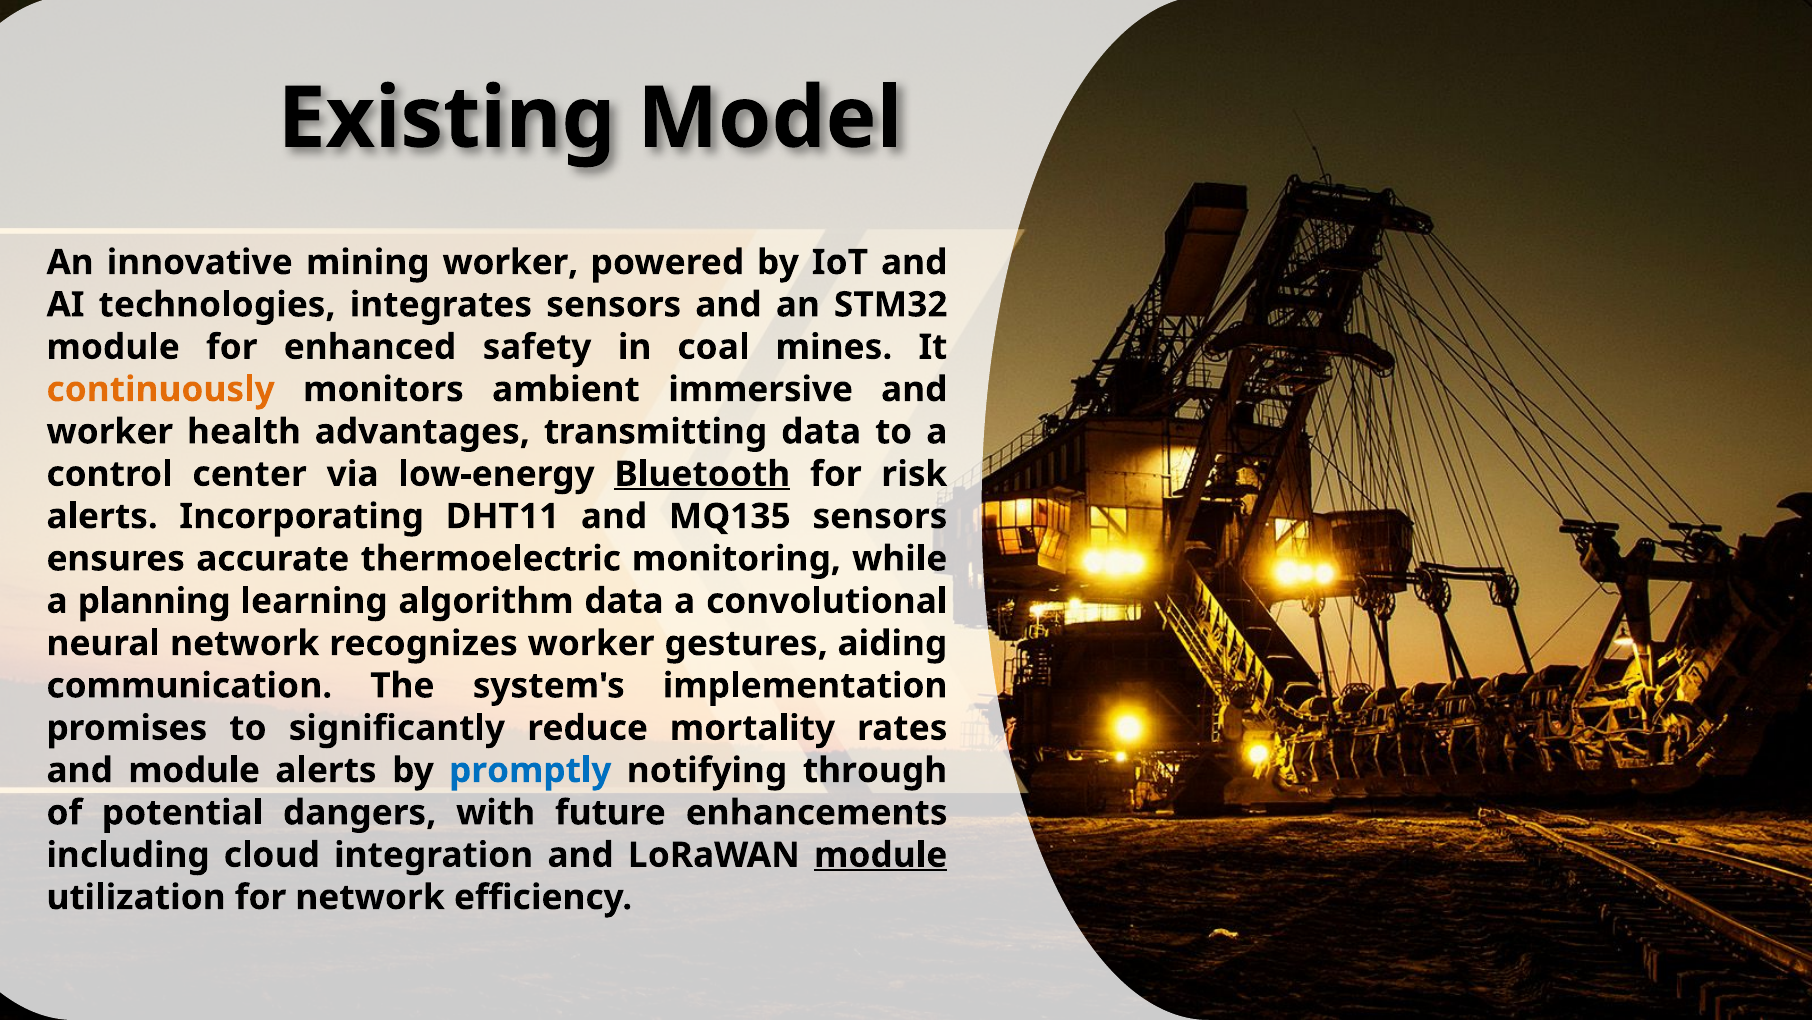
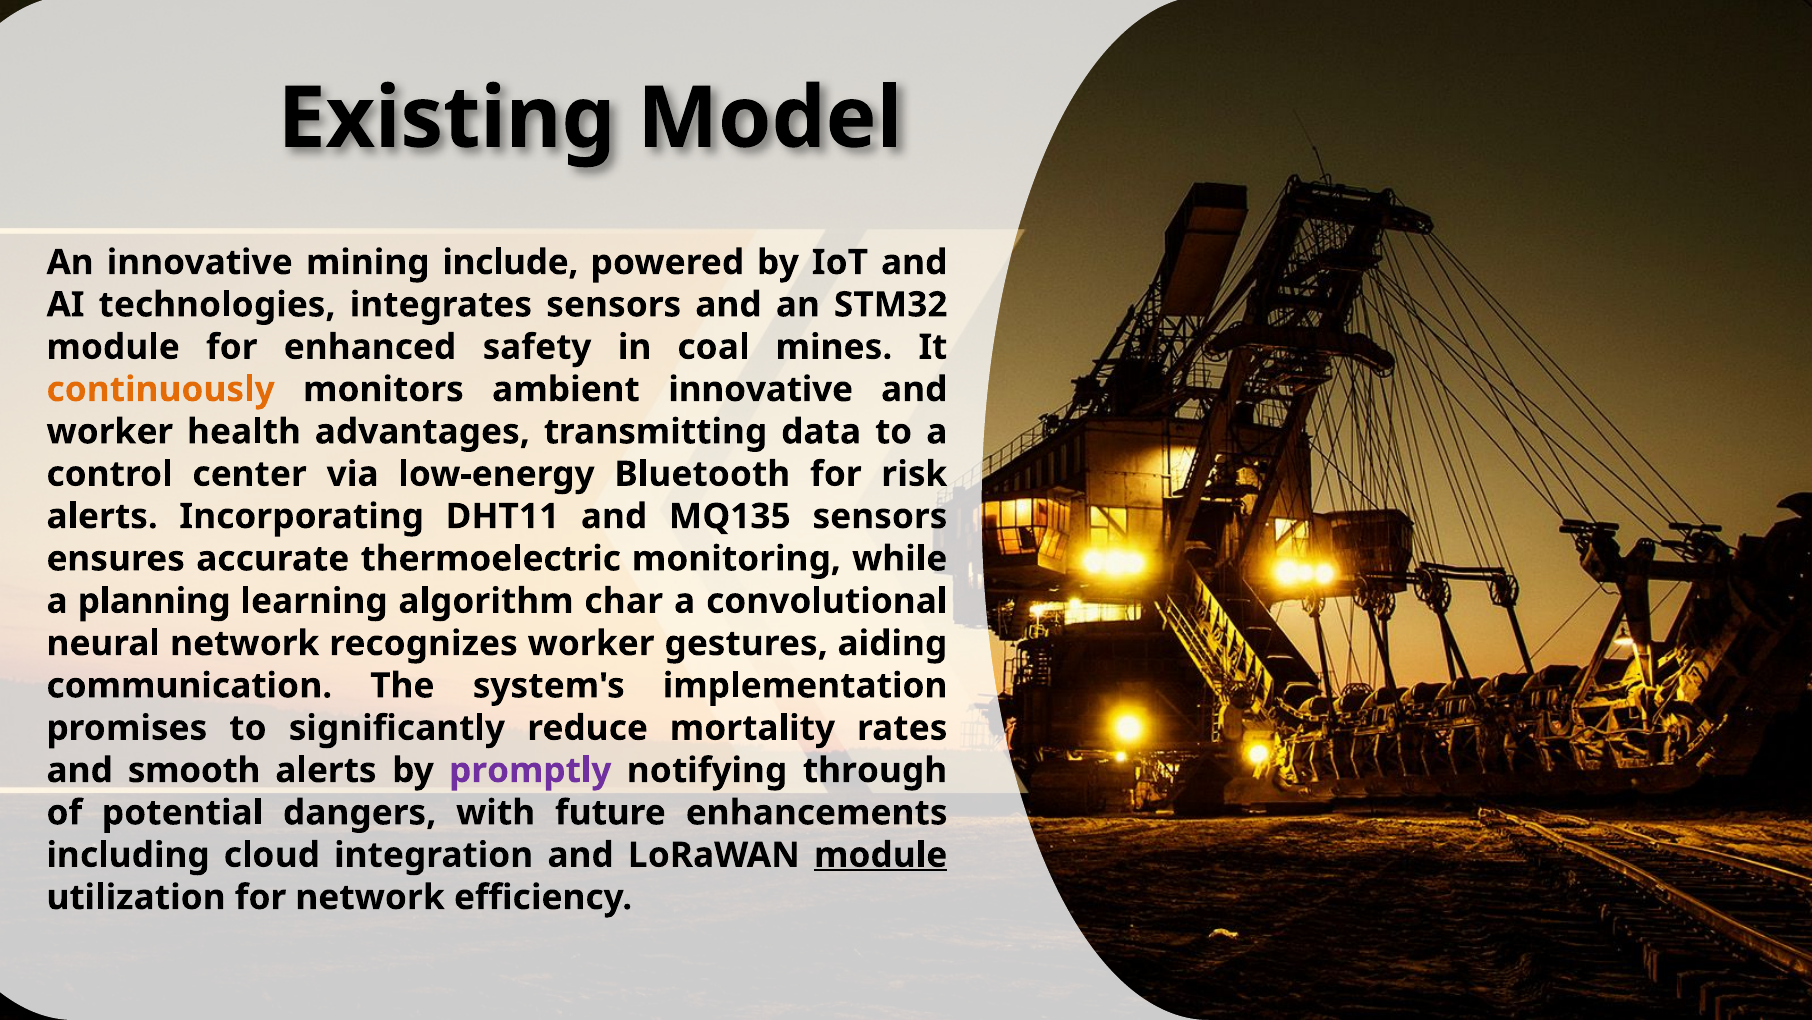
mining worker: worker -> include (510, 262)
ambient immersive: immersive -> innovative (761, 389)
Bluetooth underline: present -> none (702, 474)
algorithm data: data -> char (624, 601)
and module: module -> smooth (194, 770)
promptly colour: blue -> purple (530, 770)
